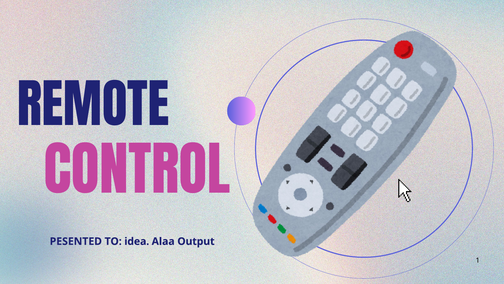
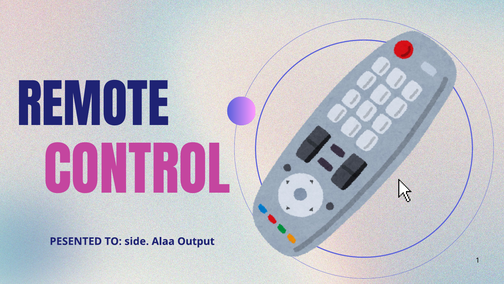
idea: idea -> side (137, 241)
